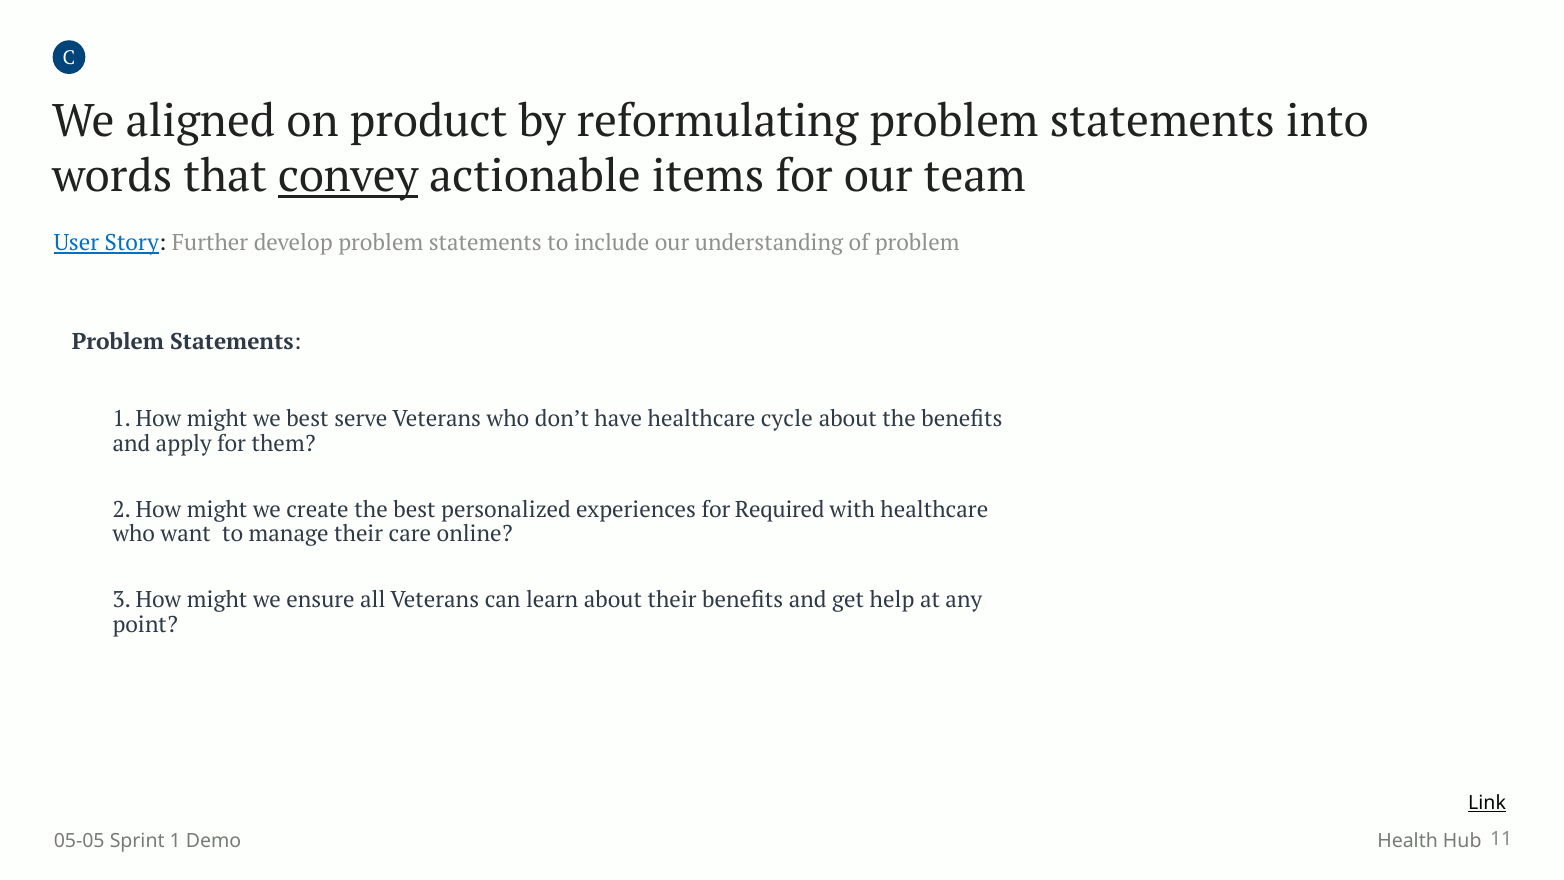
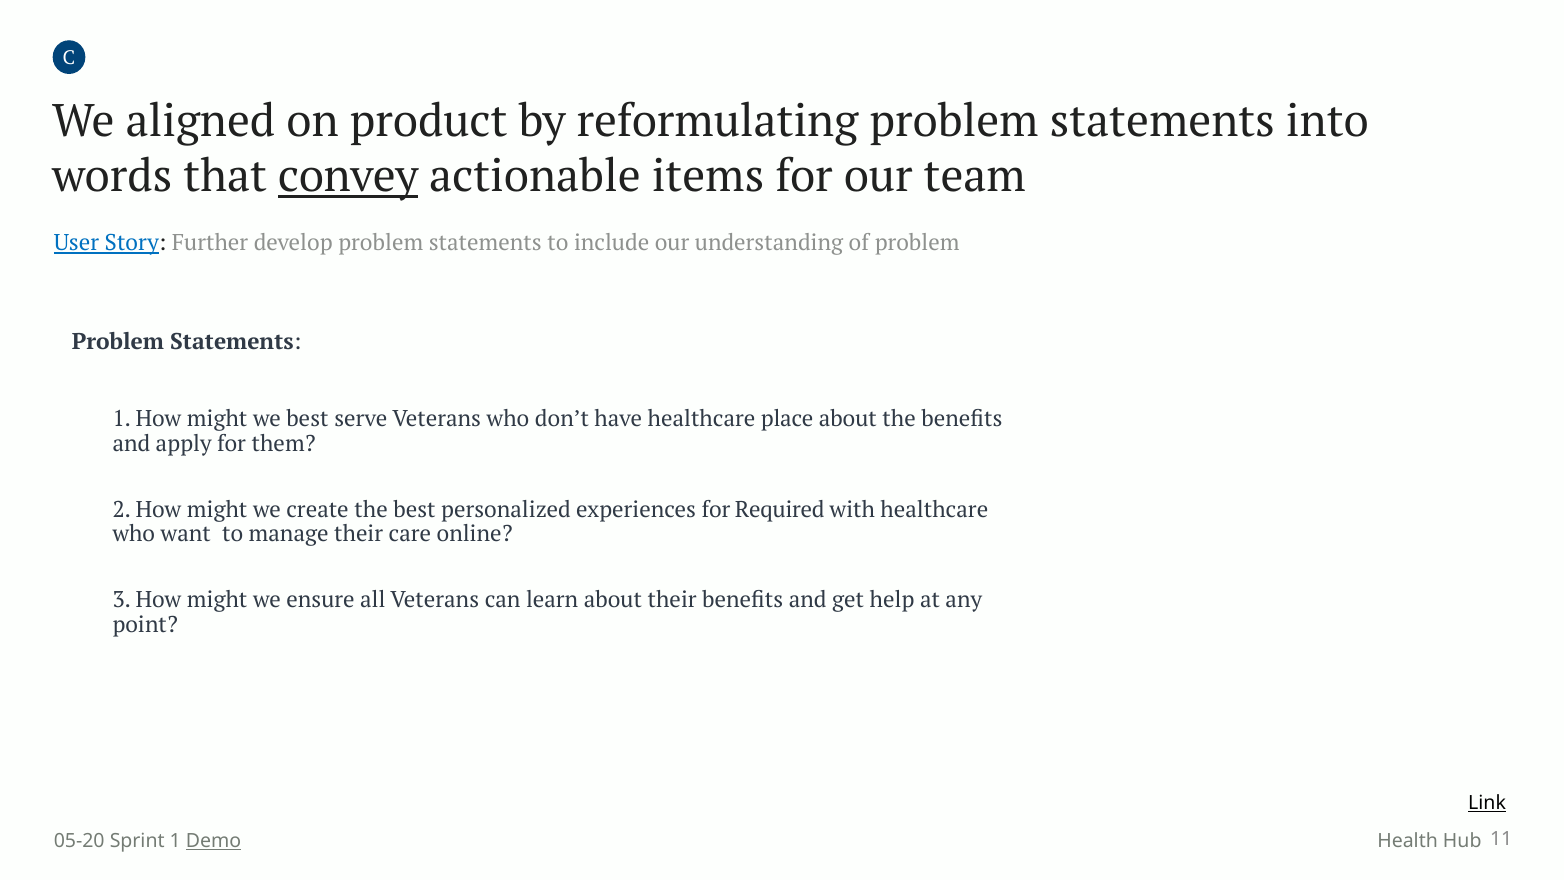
cycle: cycle -> place (787, 419)
05-05: 05-05 -> 05-20 (79, 841)
Demo underline: none -> present (214, 841)
